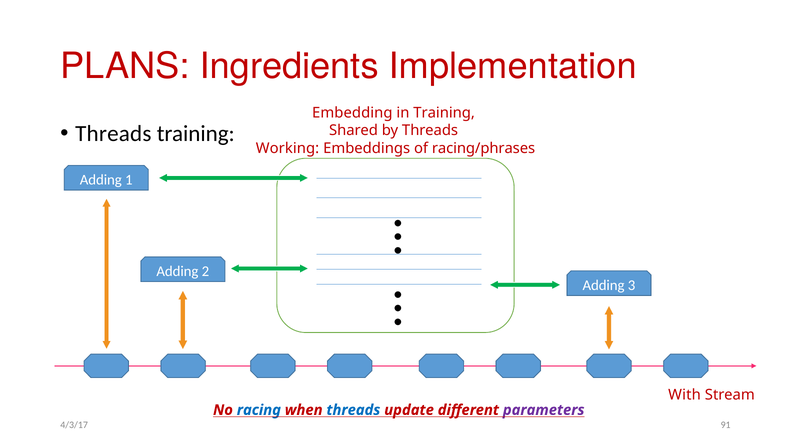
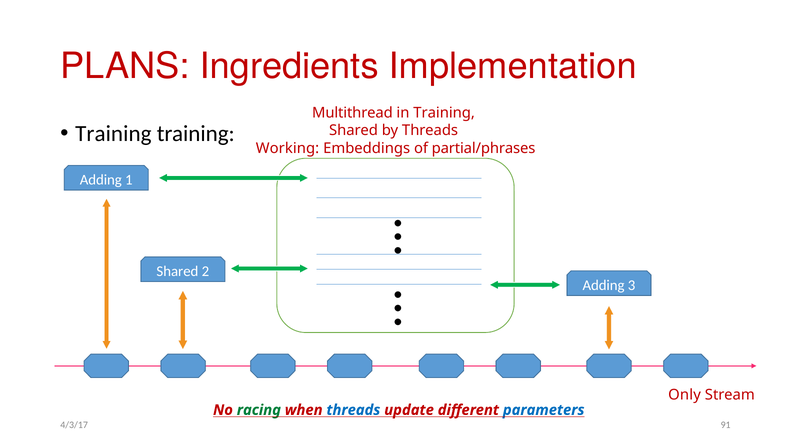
Embedding: Embedding -> Multithread (352, 113)
Threads: Threads -> Training (113, 134)
racing/phrases: racing/phrases -> partial/phrases (484, 148)
Adding: Adding -> Shared (177, 271)
With: With -> Only (685, 395)
racing colour: blue -> green (259, 410)
parameters colour: purple -> blue (544, 410)
